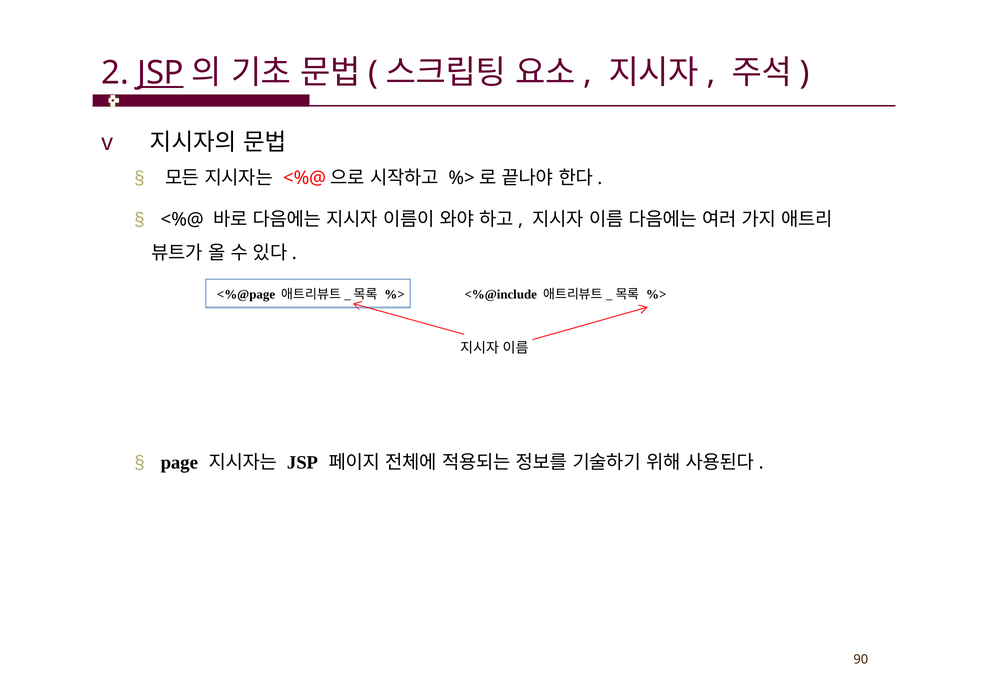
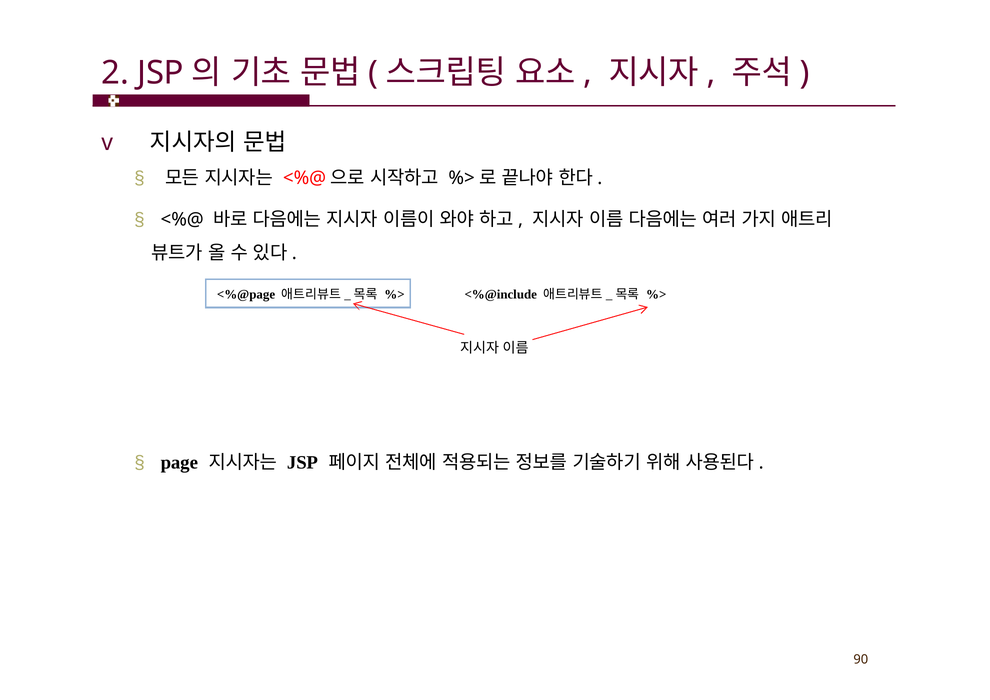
JSP underline: present -> none (161, 73)
